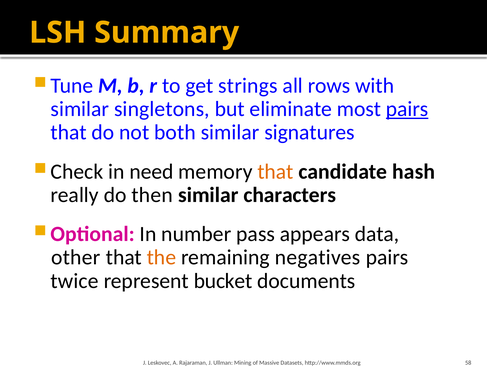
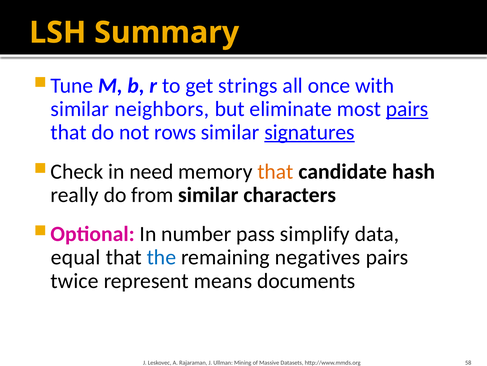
rows: rows -> once (329, 85)
singletons: singletons -> neighbors (162, 109)
both: both -> rows (175, 132)
signatures underline: none -> present (310, 132)
then: then -> from (152, 195)
appears: appears -> simplify (315, 234)
other: other -> equal (76, 257)
the colour: orange -> blue (161, 257)
bucket: bucket -> means (223, 280)
